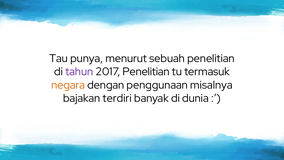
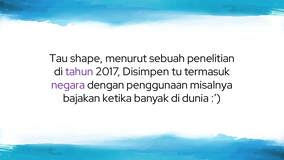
punya: punya -> shape (87, 58)
2017 Penelitian: Penelitian -> Disimpen (146, 72)
negara colour: orange -> purple (68, 85)
terdiri: terdiri -> ketika (117, 98)
